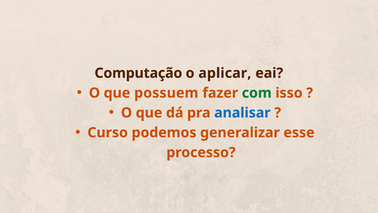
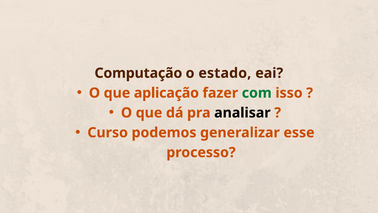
aplicar: aplicar -> estado (225, 73)
possuem: possuem -> aplicação (166, 93)
analisar colour: blue -> black (242, 113)
